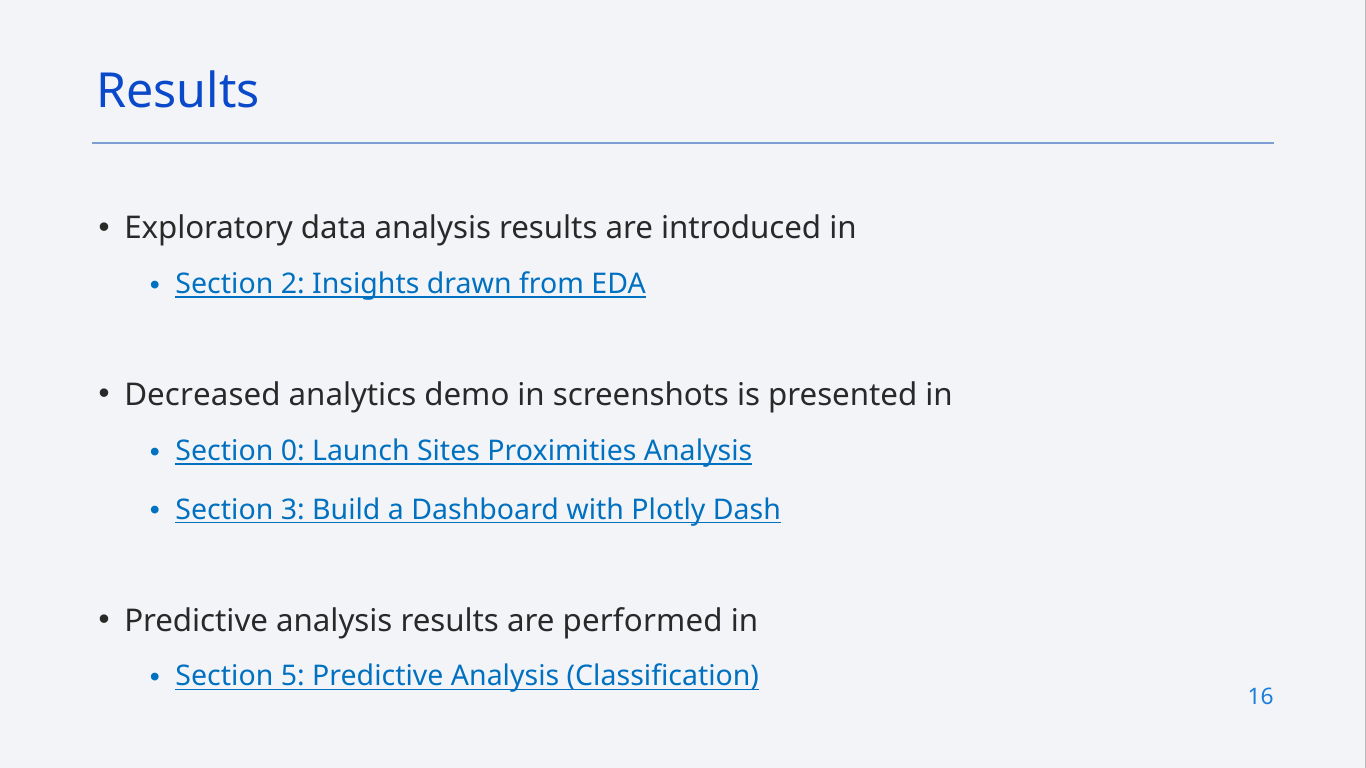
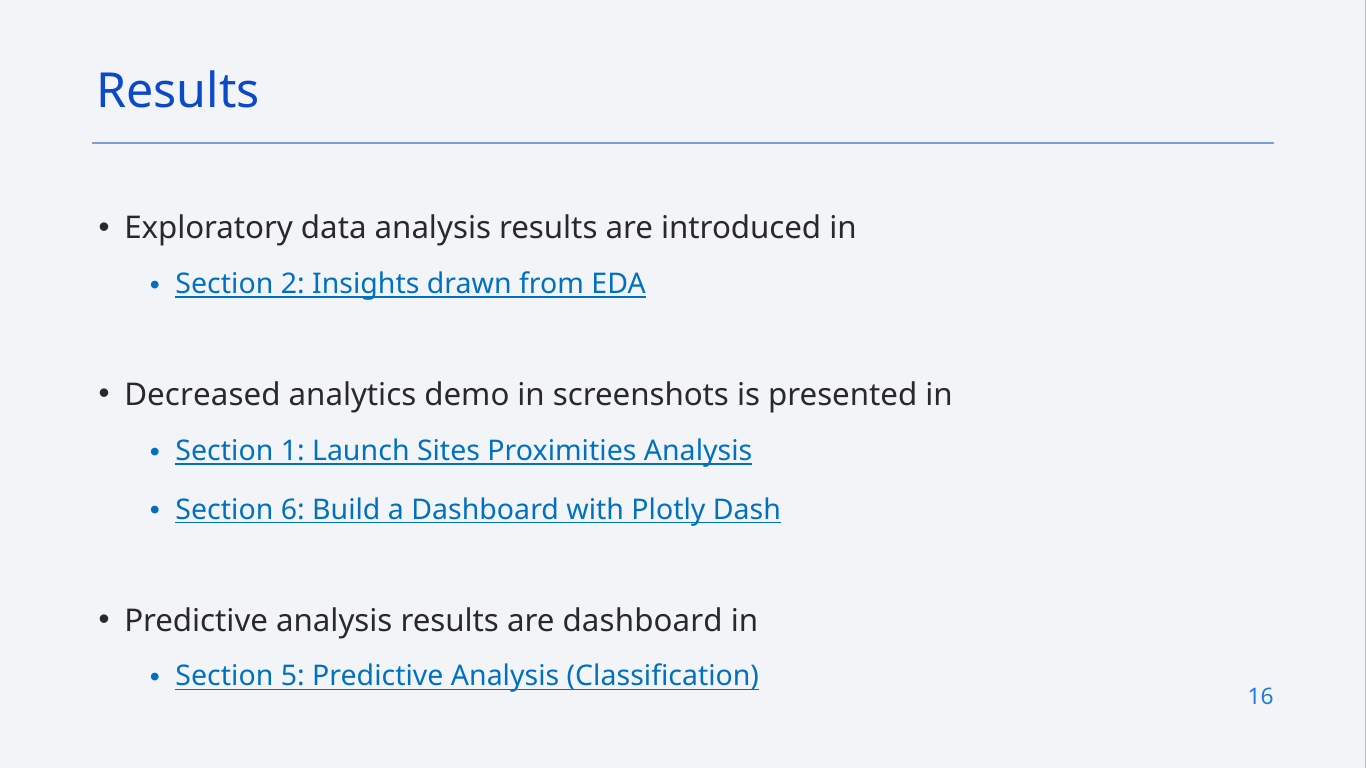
0: 0 -> 1 (293, 451)
3: 3 -> 6 (293, 510)
are performed: performed -> dashboard (643, 621)
